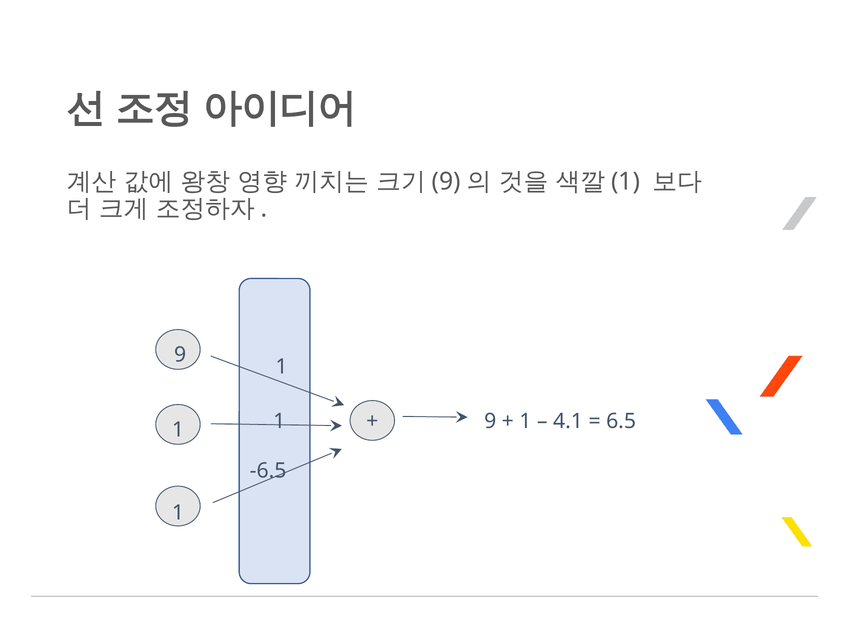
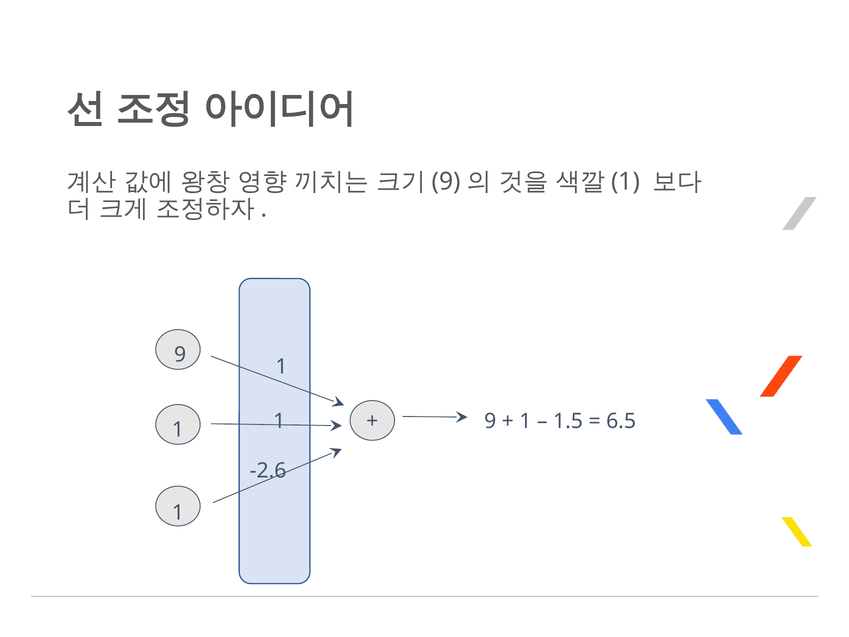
4.1: 4.1 -> 1.5 (568, 421)
-6.5: -6.5 -> -2.6 (268, 471)
